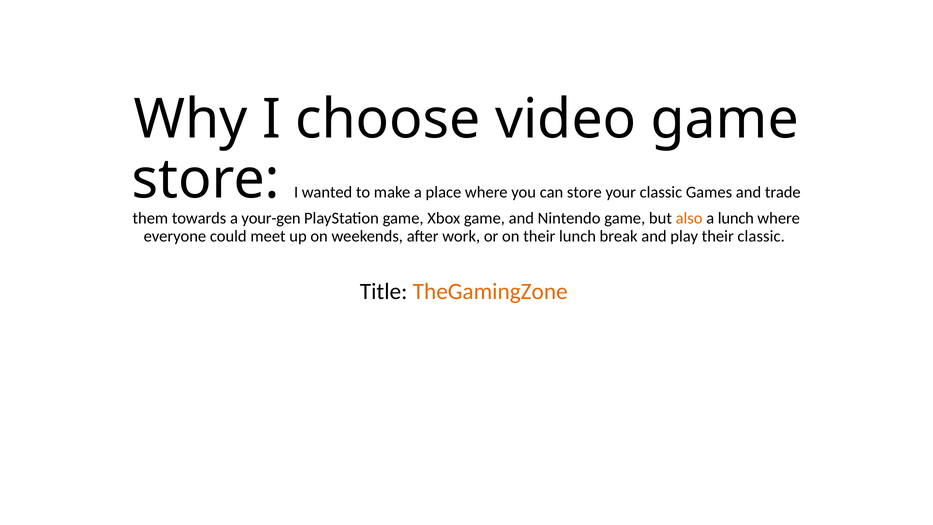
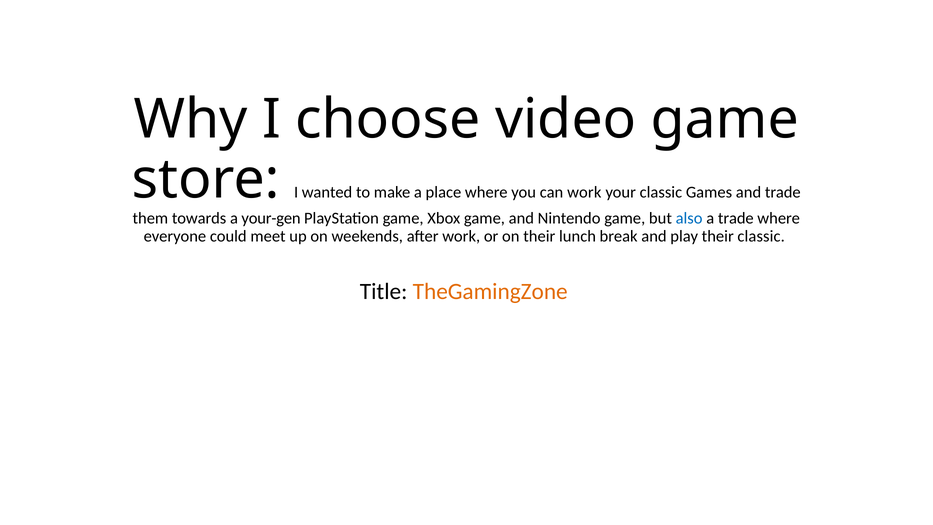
can store: store -> work (584, 192)
also colour: orange -> blue (689, 218)
a lunch: lunch -> trade (736, 218)
